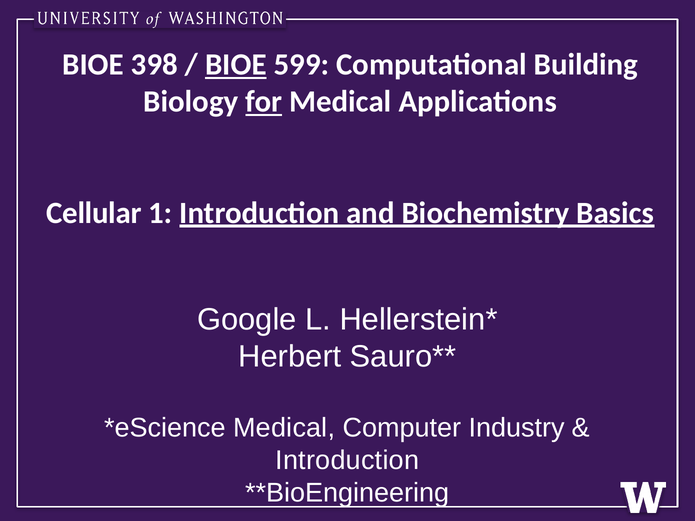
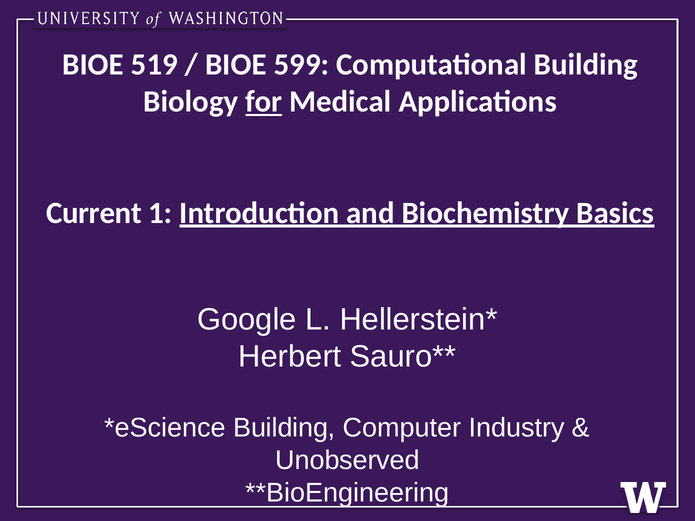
398: 398 -> 519 (154, 65)
BIOE underline: present -> none (236, 65)
Cellular: Cellular -> Current (94, 213)
Medical: Medical -> Building (284, 428)
Introduction: Introduction -> Unobserved (348, 461)
